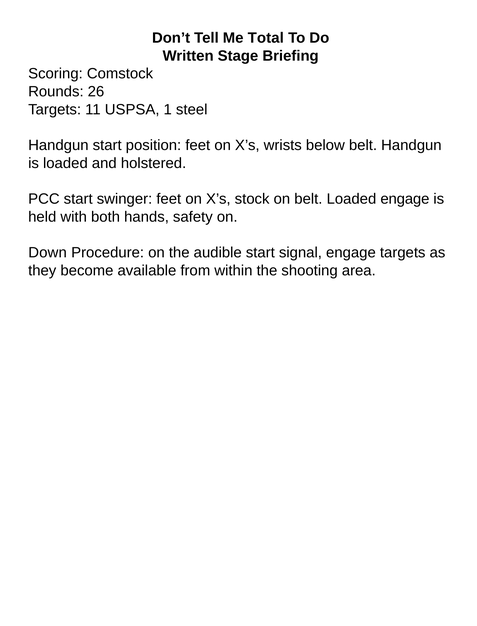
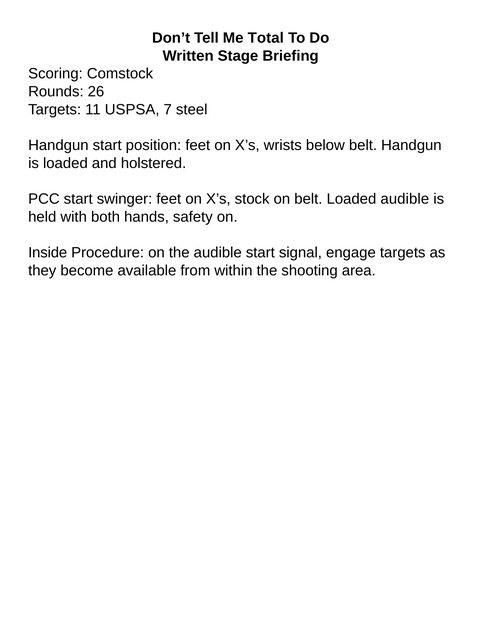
1: 1 -> 7 (168, 110)
Loaded engage: engage -> audible (405, 199)
Down: Down -> Inside (48, 253)
